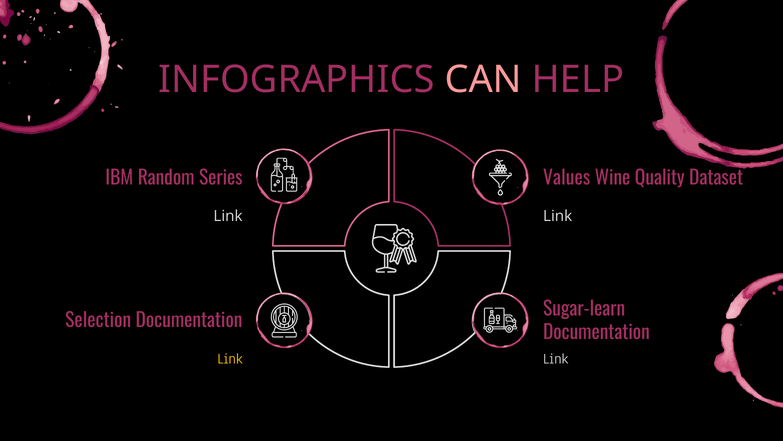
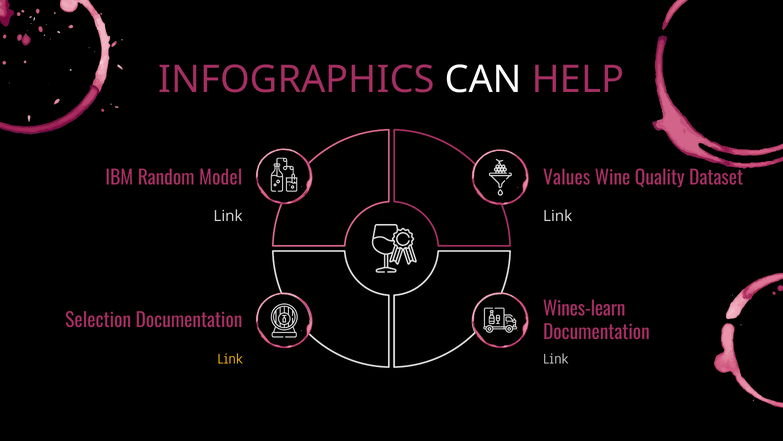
CAN colour: pink -> white (483, 80)
Series: Series -> Model (221, 178)
Sugar-learn: Sugar-learn -> Wines-learn (584, 309)
